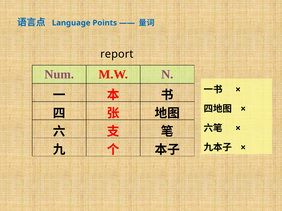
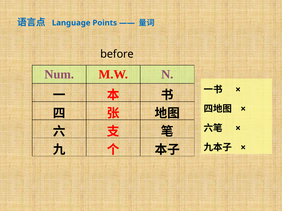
report: report -> before (117, 54)
